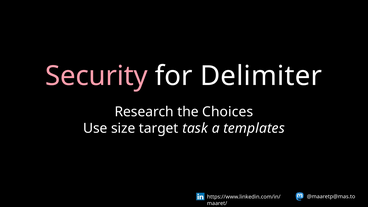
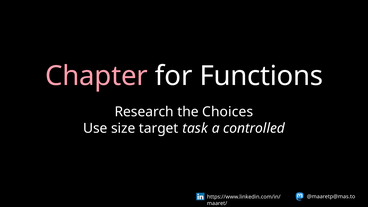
Security: Security -> Chapter (96, 76)
Delimiter: Delimiter -> Functions (261, 76)
templates: templates -> controlled (254, 128)
